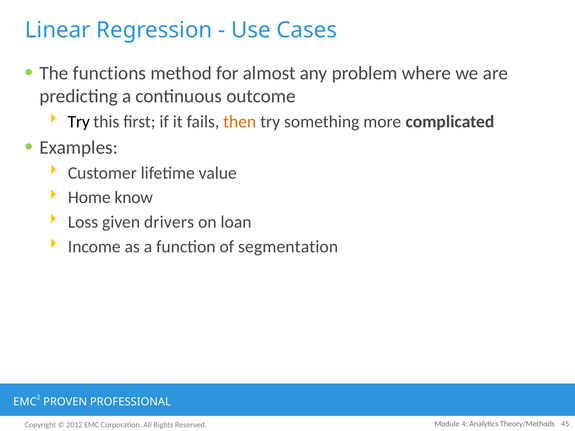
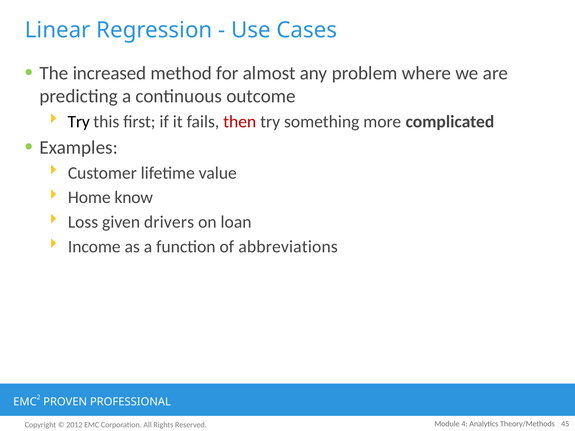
functions: functions -> increased (110, 73)
then colour: orange -> red (240, 122)
segmentation: segmentation -> abbreviations (288, 247)
